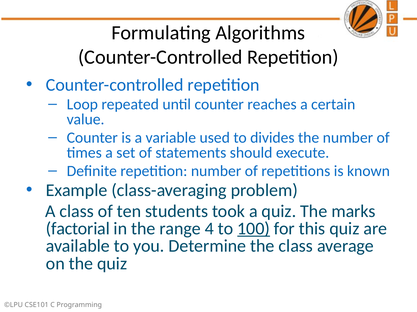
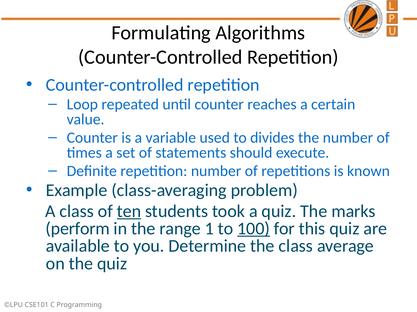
ten underline: none -> present (129, 212)
factorial: factorial -> perform (78, 229)
4: 4 -> 1 (209, 229)
